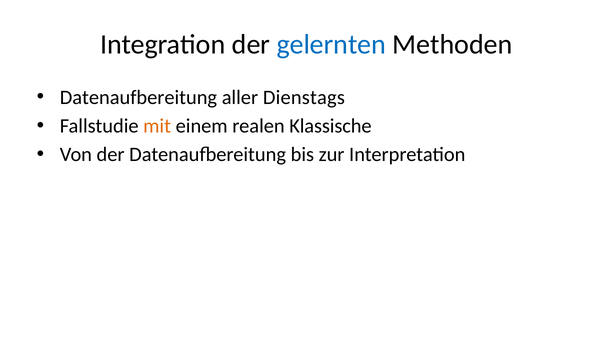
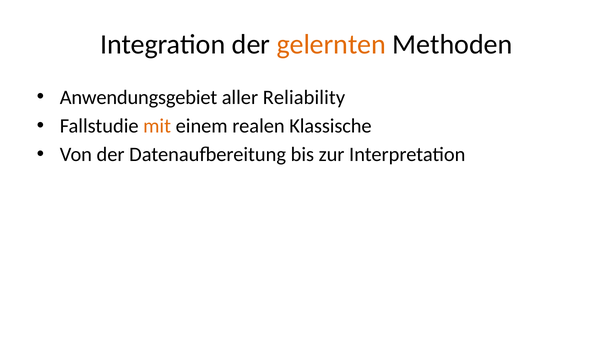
gelernten colour: blue -> orange (331, 44)
Datenaufbereitung: Datenaufbereitung -> Anwendungsgebiet (139, 97)
Dienstags: Dienstags -> Reliability (304, 97)
